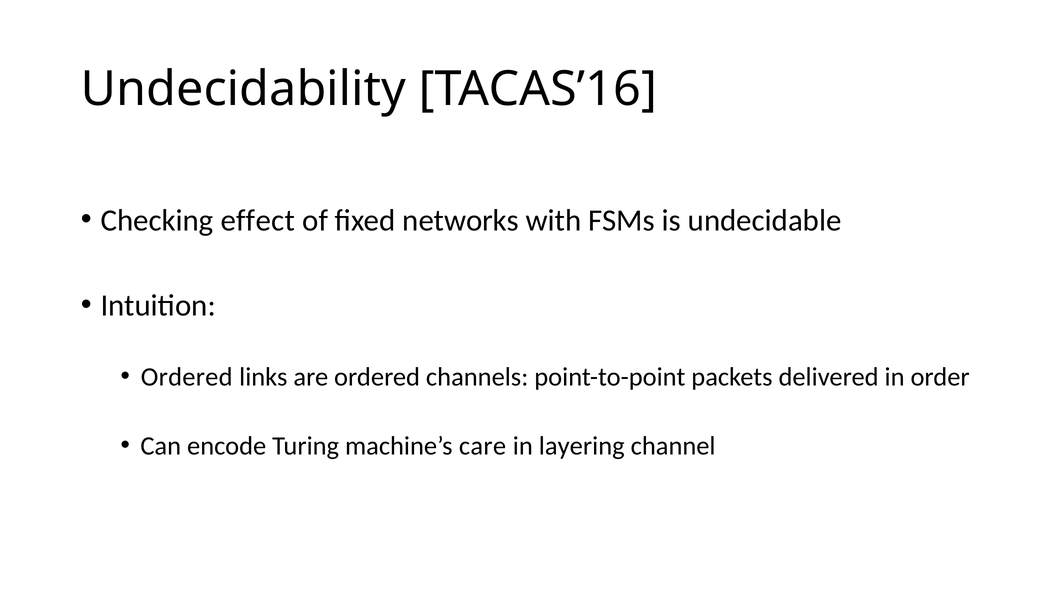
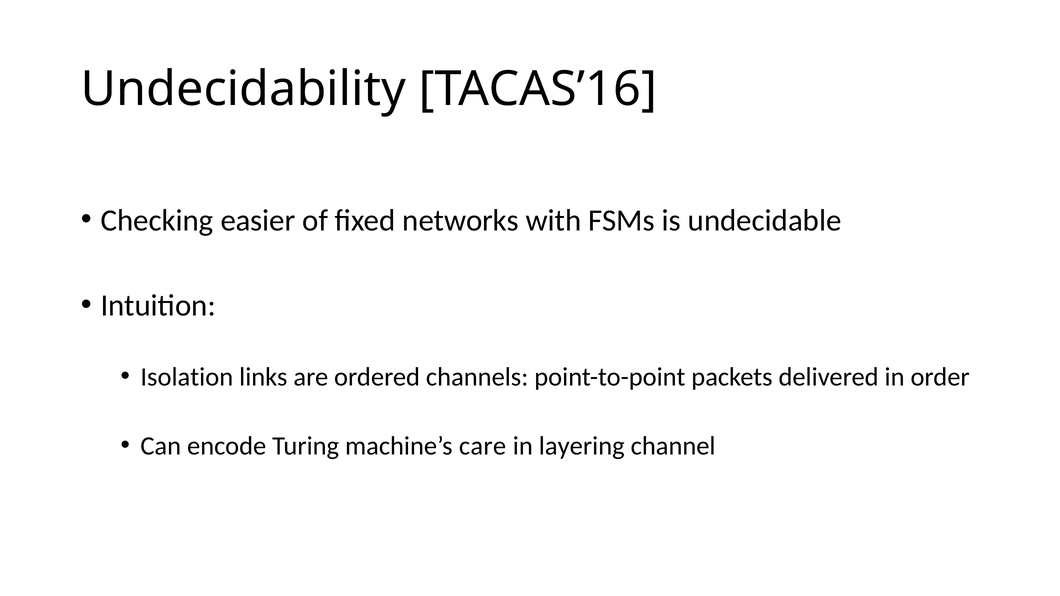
effect: effect -> easier (258, 221)
Ordered: Ordered -> Isolation (187, 377)
